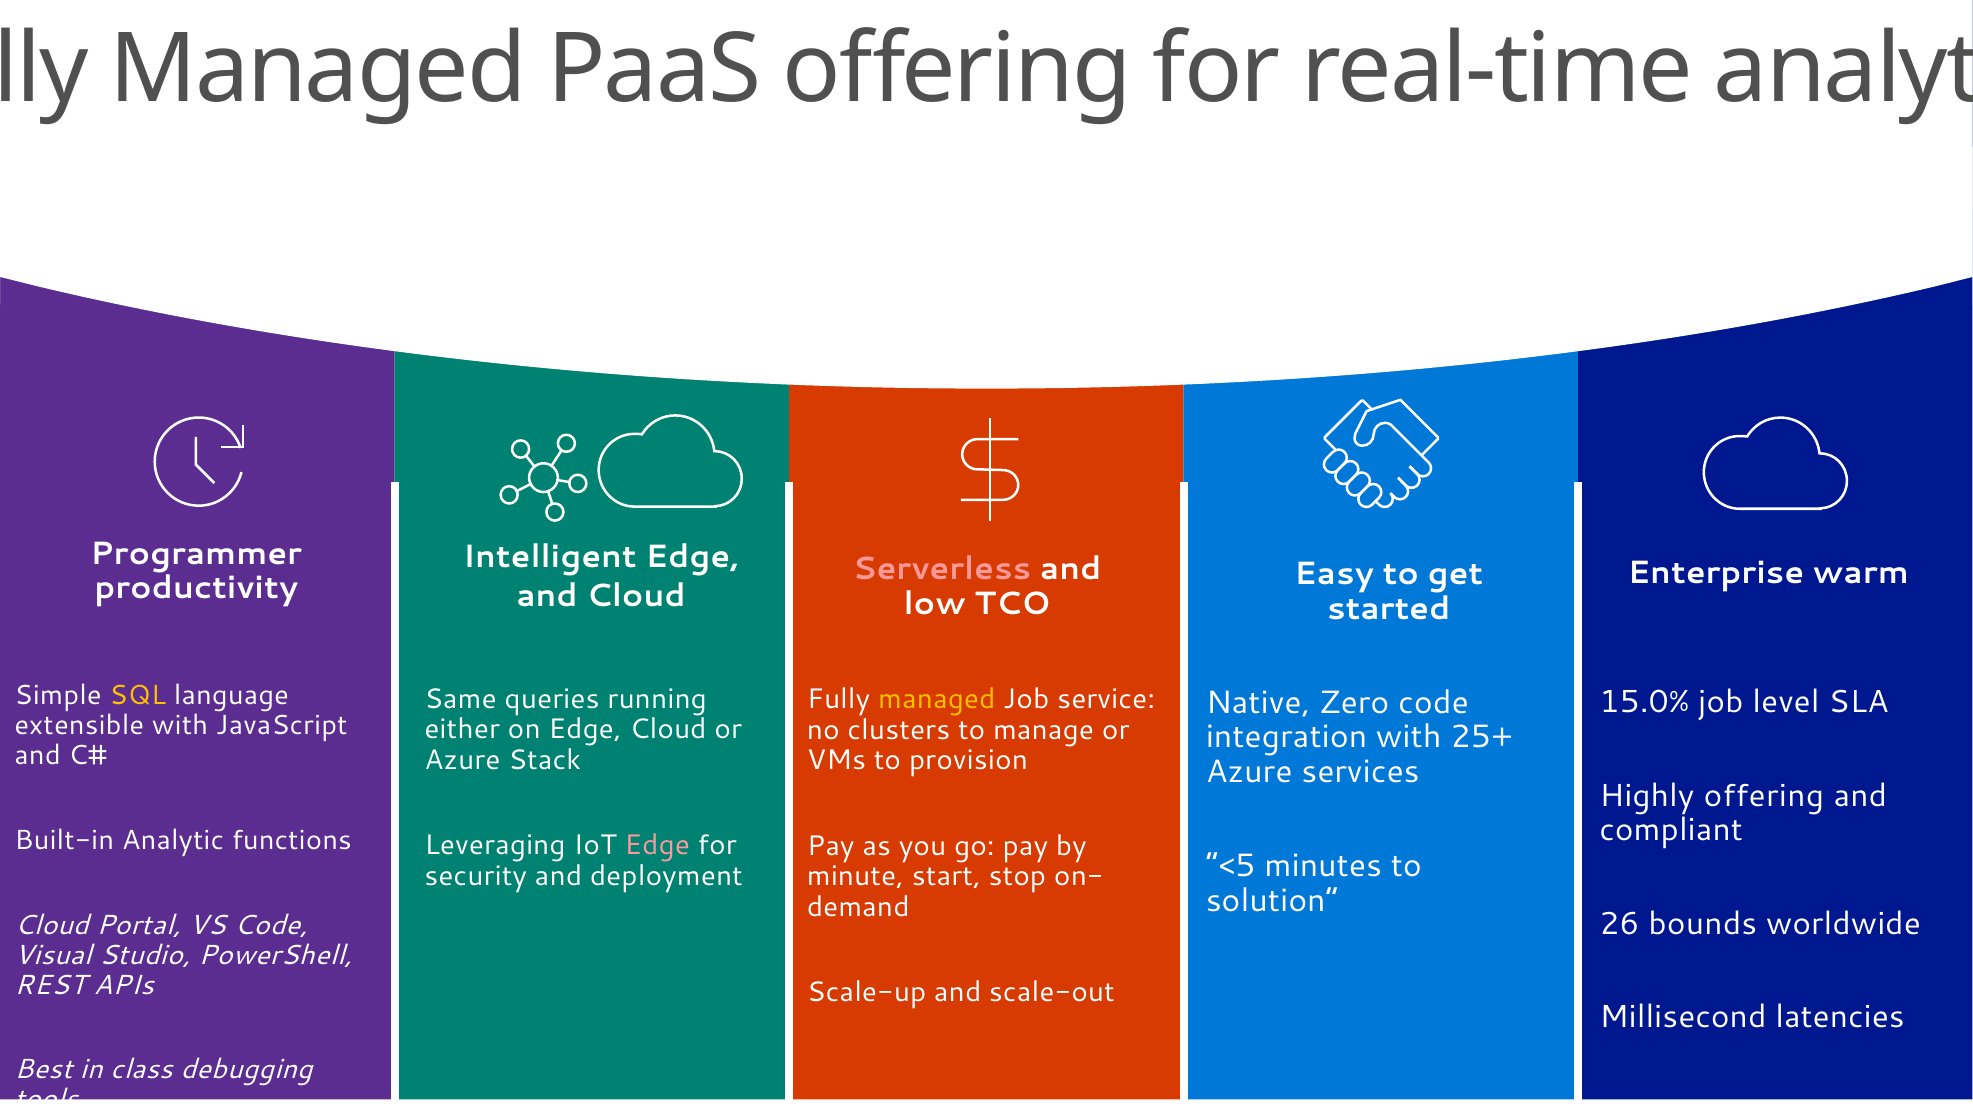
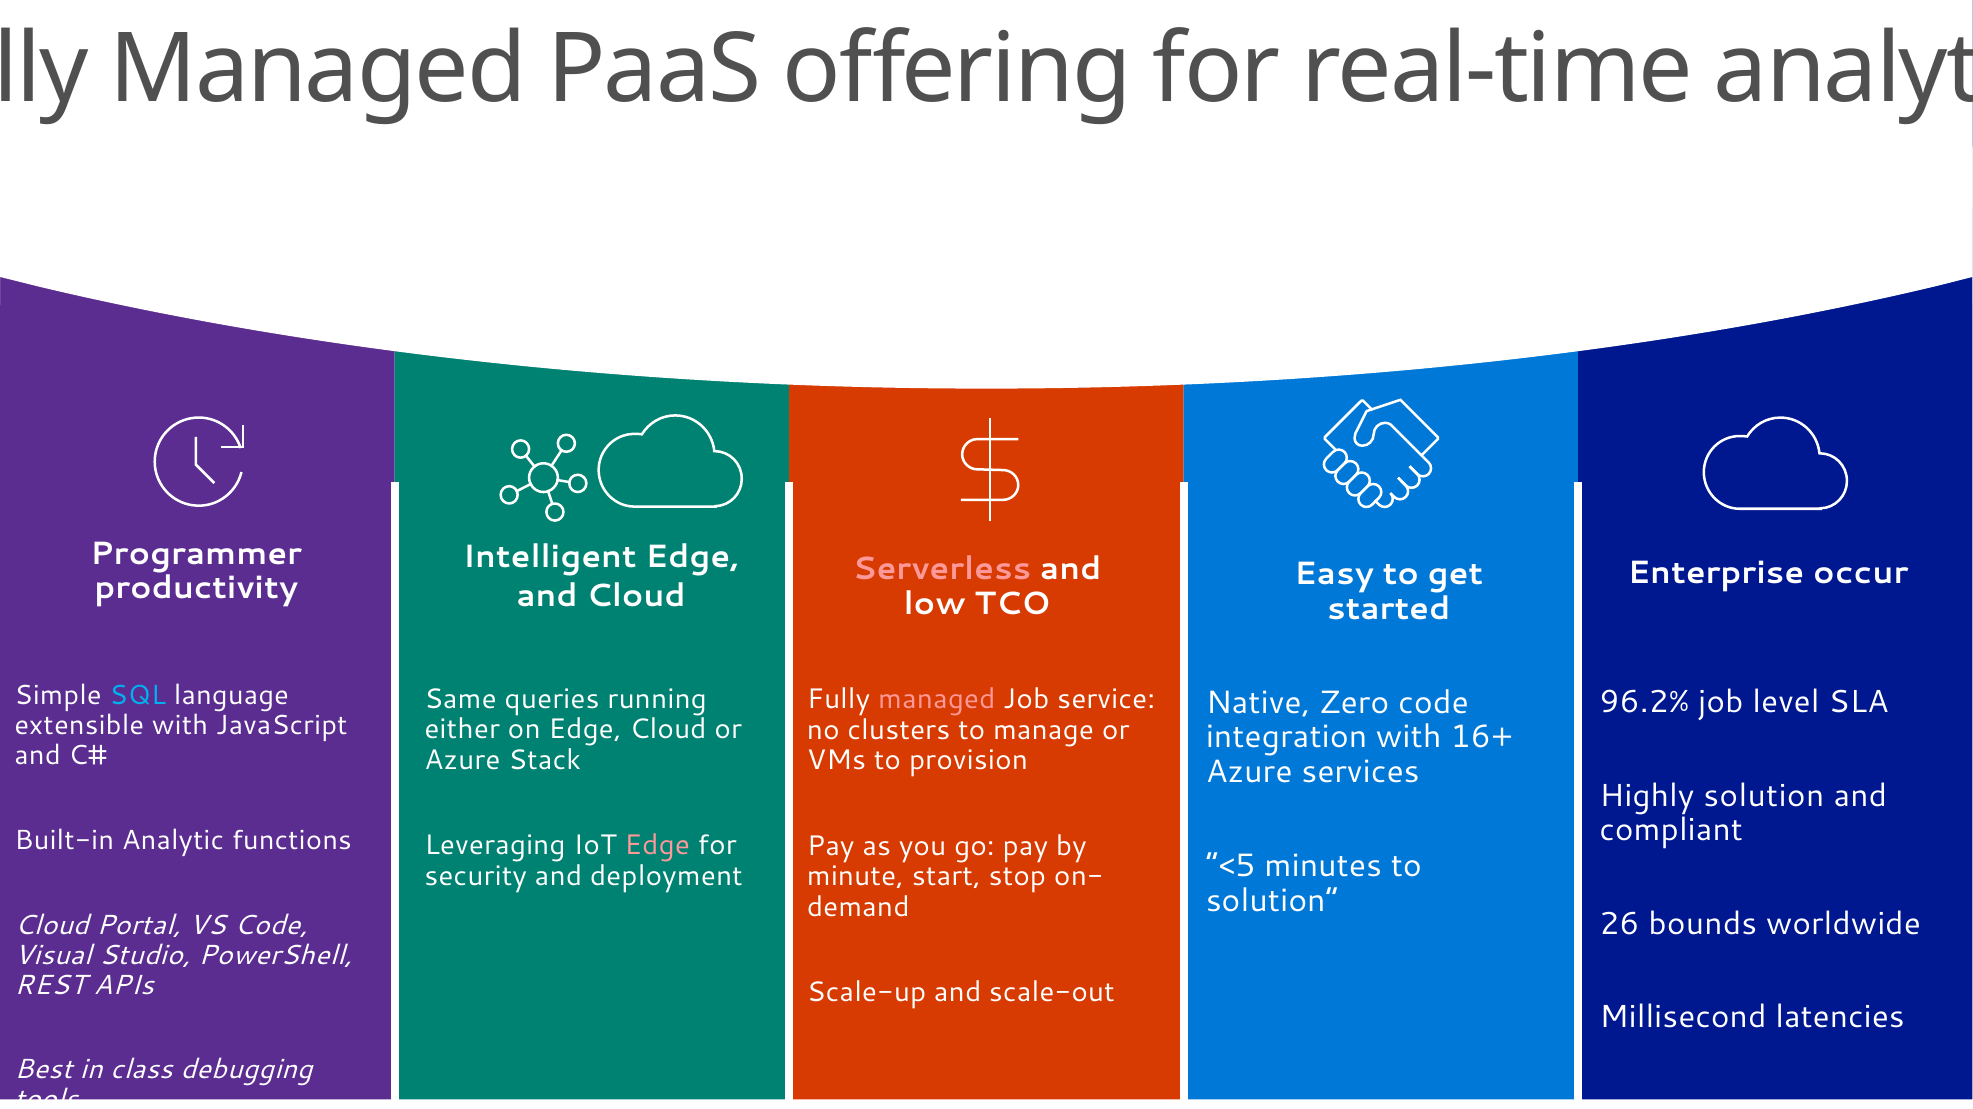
warm: warm -> occur (1861, 573)
SQL colour: yellow -> light blue (138, 696)
managed colour: yellow -> pink (937, 700)
15.0%: 15.0% -> 96.2% (1644, 703)
25+: 25+ -> 16+ (1482, 738)
Highly offering: offering -> solution (1764, 796)
